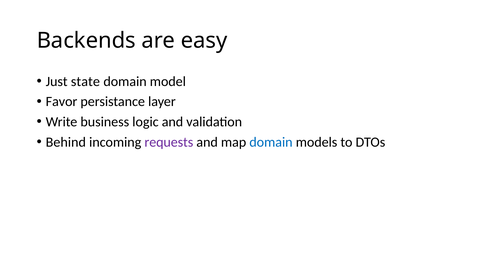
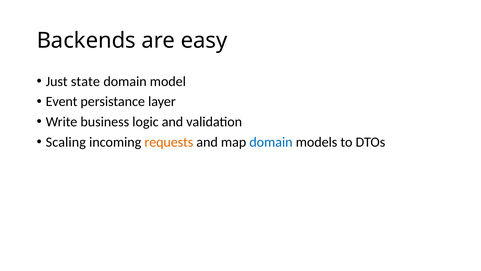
Favor: Favor -> Event (62, 101)
Behind: Behind -> Scaling (66, 142)
requests colour: purple -> orange (169, 142)
